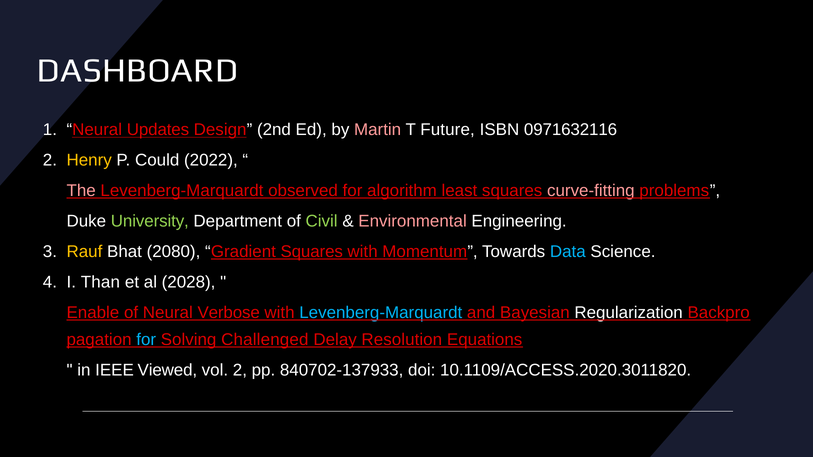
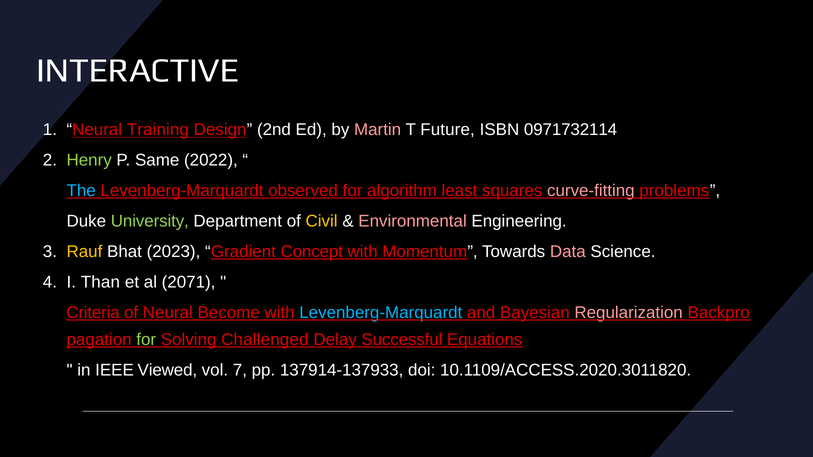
DASHBOARD: DASHBOARD -> INTERACTIVE (138, 71)
Updates: Updates -> Training (158, 130)
0971632116: 0971632116 -> 0971732114 (571, 130)
Henry colour: yellow -> light green (89, 160)
Could: Could -> Same (157, 160)
The colour: pink -> light blue (81, 191)
Civil colour: light green -> yellow (322, 221)
2080: 2080 -> 2023 (174, 252)
Gradient Squares: Squares -> Concept (312, 252)
Data colour: light blue -> pink (568, 252)
2028: 2028 -> 2071 (189, 282)
Enable: Enable -> Criteria (93, 313)
Verbose: Verbose -> Become (229, 313)
Regularization colour: white -> pink (629, 313)
for colour: light blue -> light green (146, 340)
Resolution: Resolution -> Successful (402, 340)
vol 2: 2 -> 7 (240, 370)
840702-137933: 840702-137933 -> 137914-137933 (342, 370)
